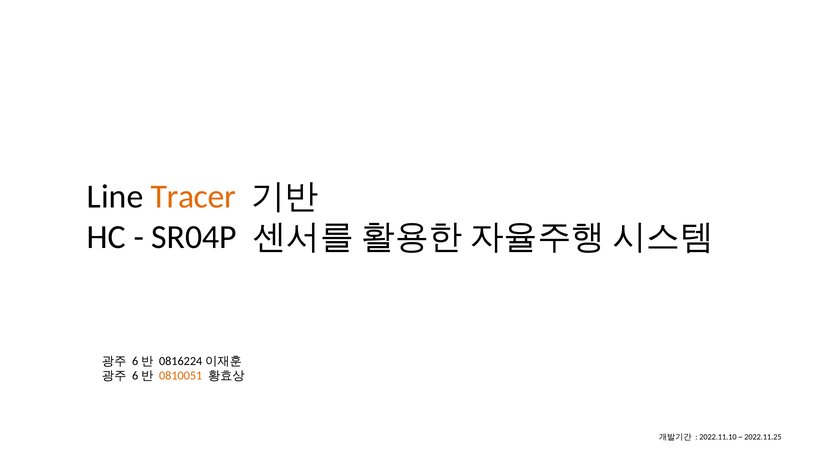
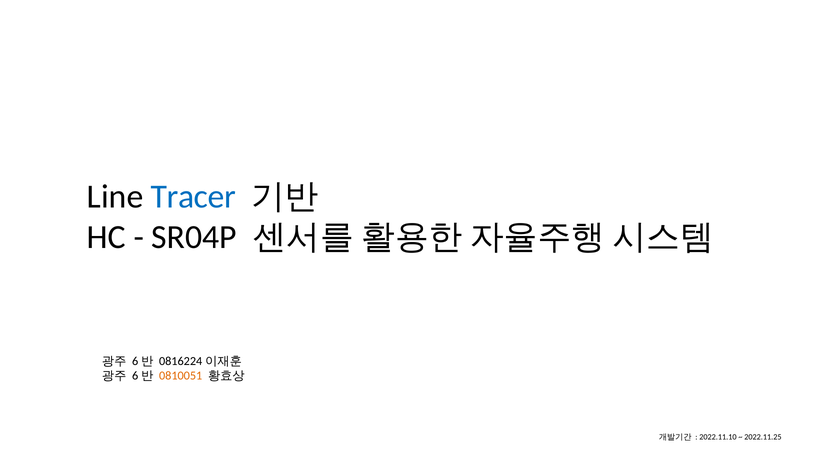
Tracer colour: orange -> blue (193, 197)
